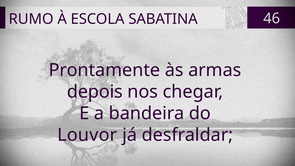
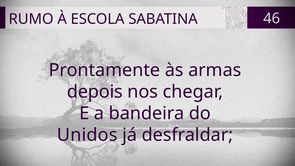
Louvor: Louvor -> Unidos (87, 135)
